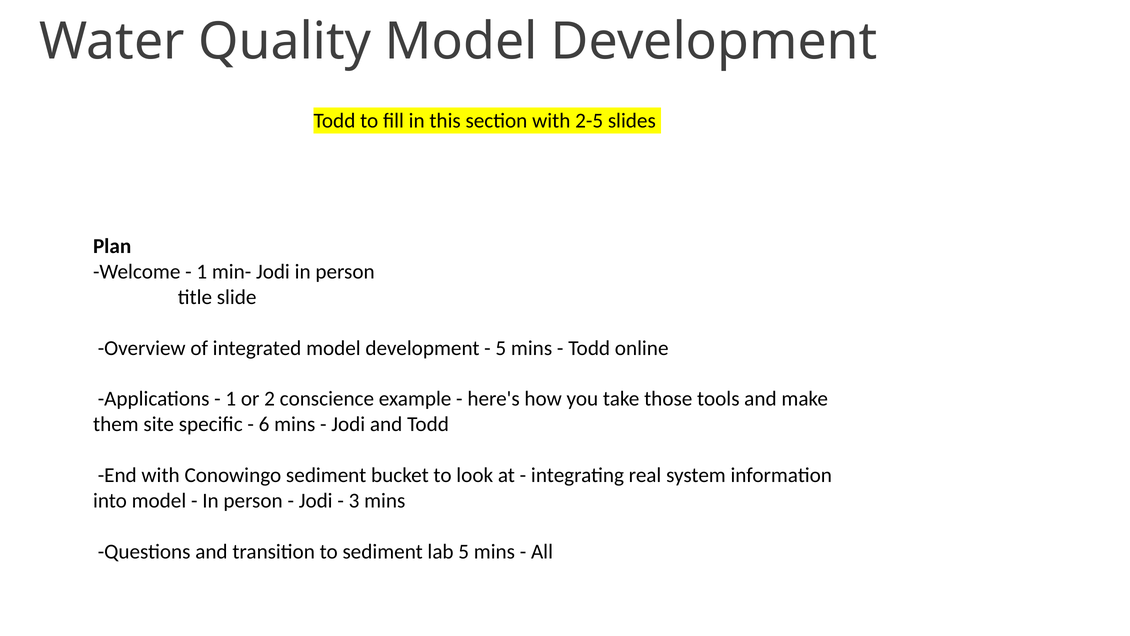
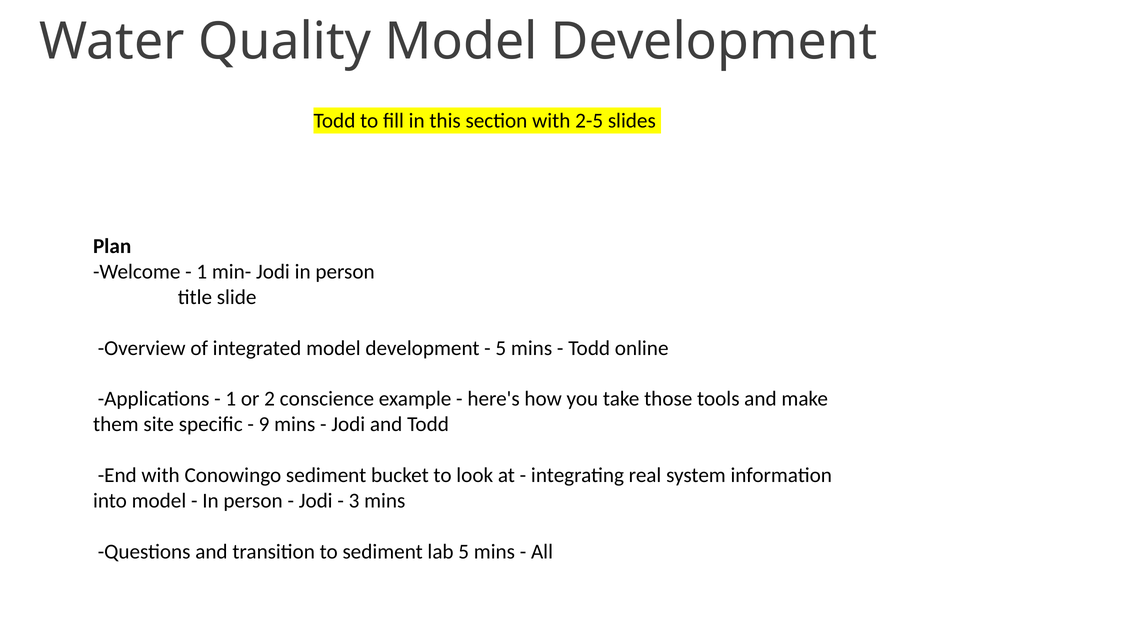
6: 6 -> 9 (264, 424)
